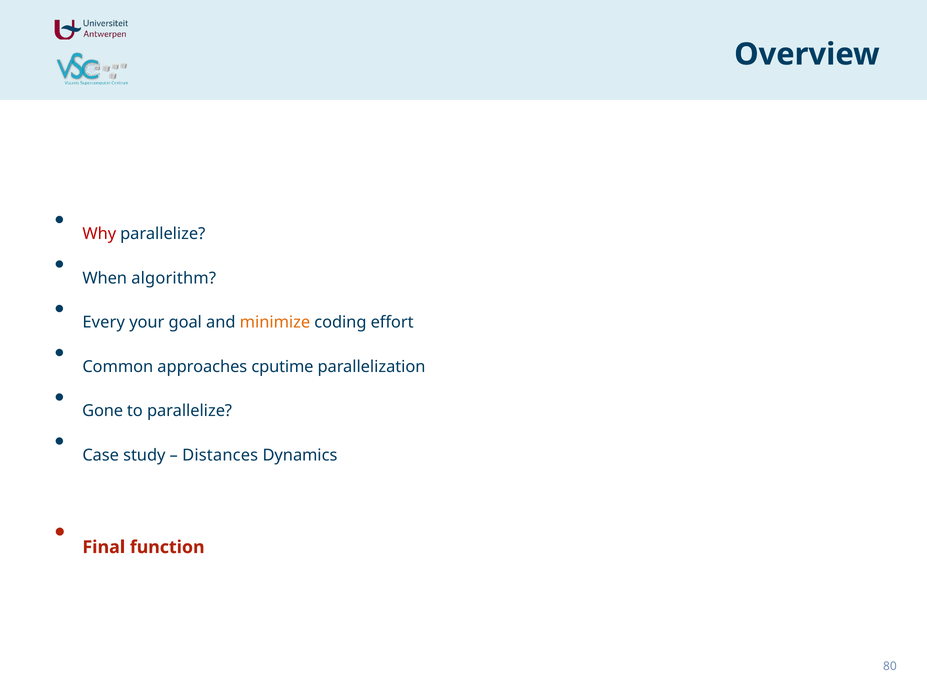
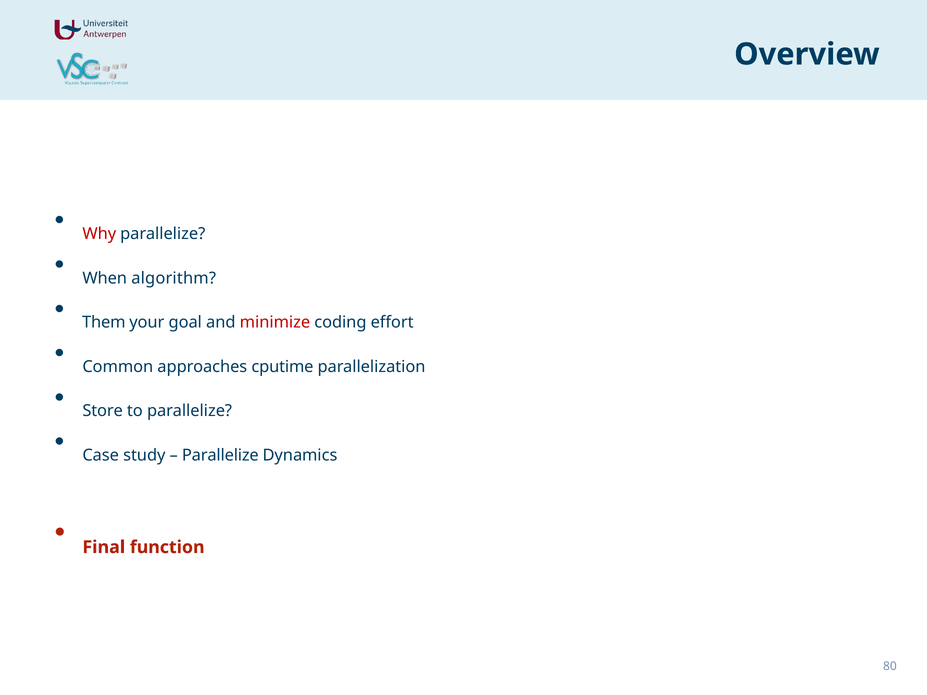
Every: Every -> Them (104, 323)
minimize colour: orange -> red (275, 323)
Gone: Gone -> Store (103, 411)
Distances: Distances -> Parallelize (220, 456)
